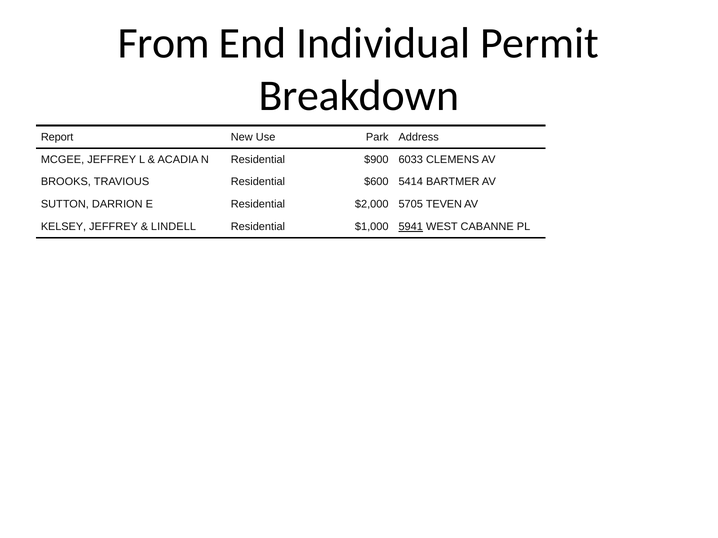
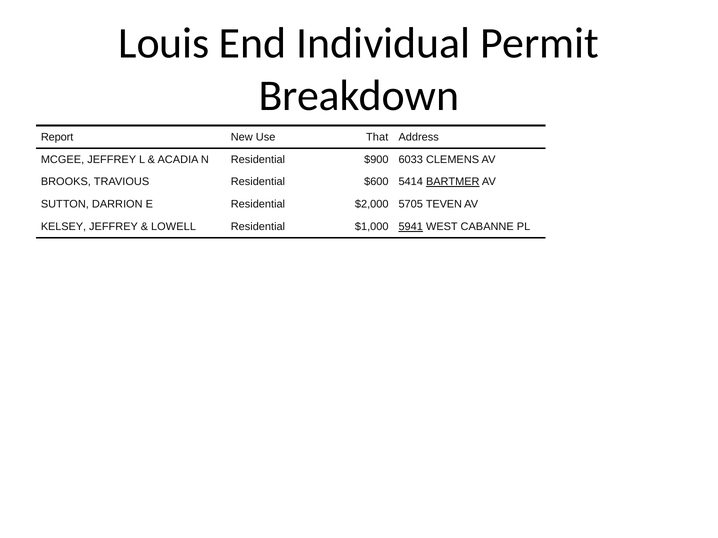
From: From -> Louis (164, 43)
Park: Park -> That (377, 137)
BARTMER underline: none -> present (453, 182)
LINDELL: LINDELL -> LOWELL (174, 227)
